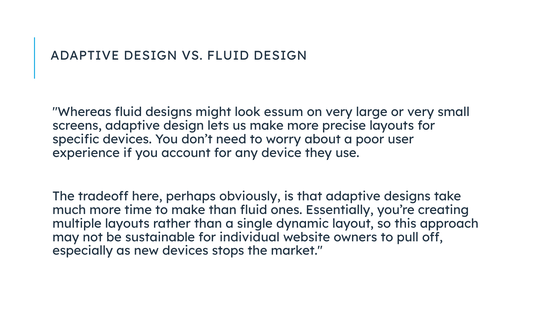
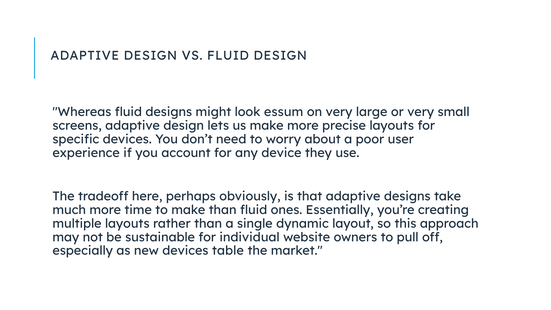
stops: stops -> table (228, 251)
